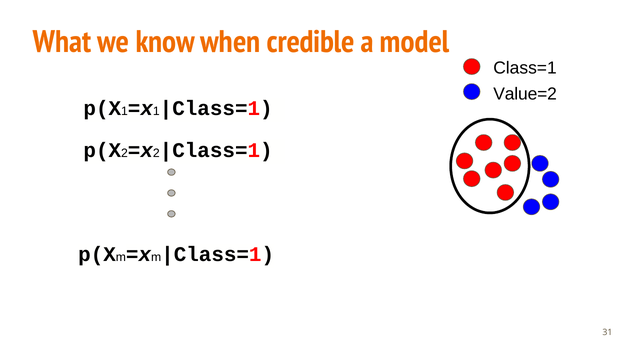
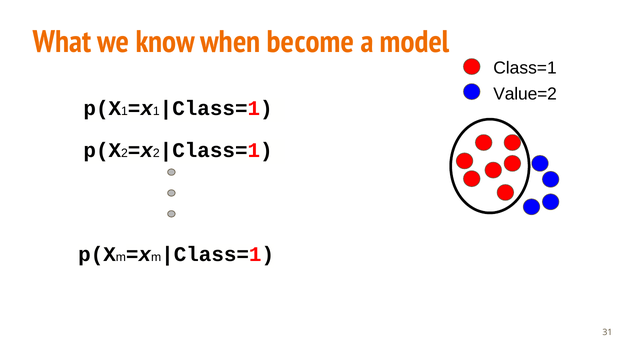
credible: credible -> become (311, 42)
